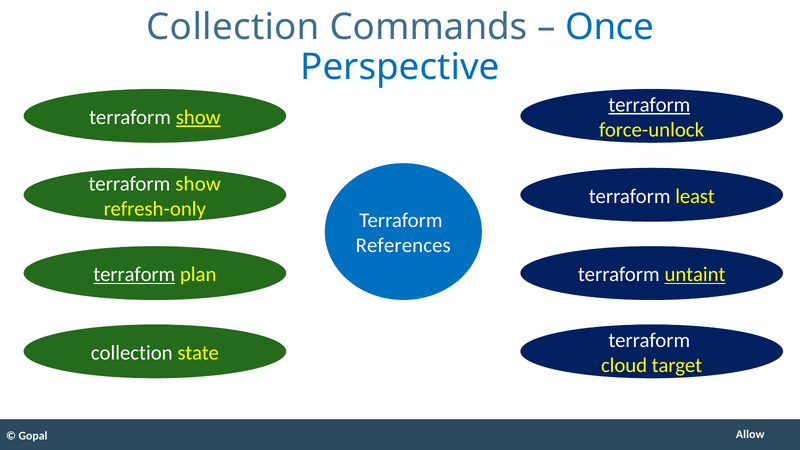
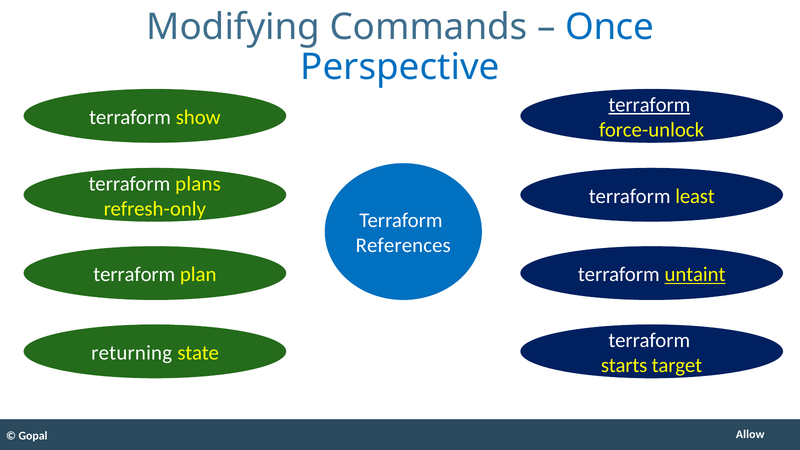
Collection: Collection -> Modifying (233, 27)
show underline: present -> none (198, 117)
show: show -> plans (198, 184)
terraform underline: present -> none (134, 275)
collection: collection -> returning (132, 353)
cloud: cloud -> starts (624, 365)
